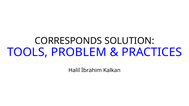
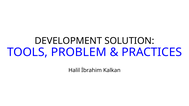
CORRESPONDS: CORRESPONDS -> DEVELOPMENT (68, 41)
